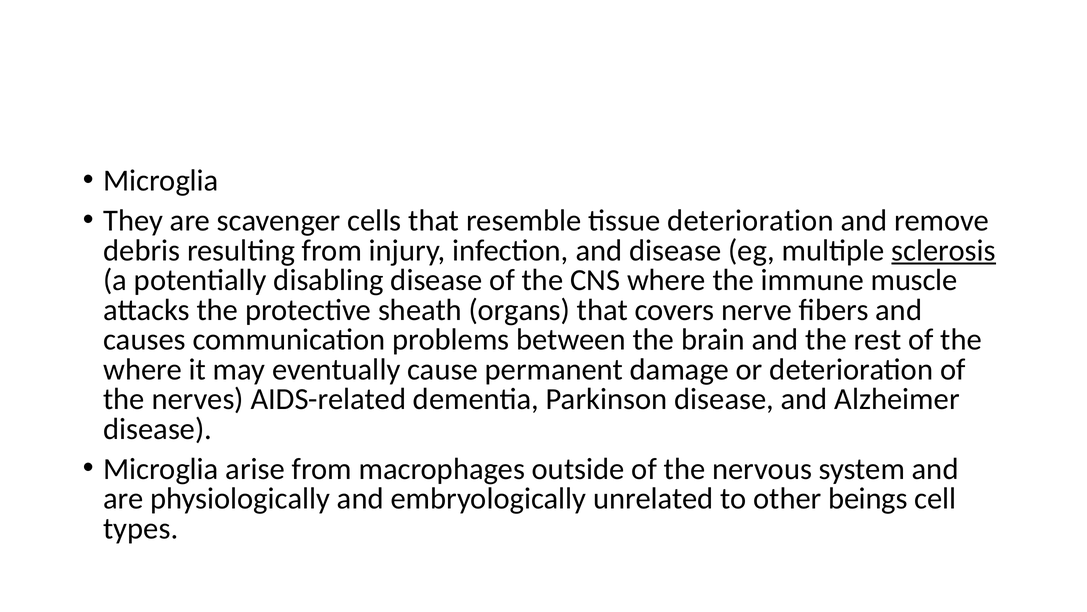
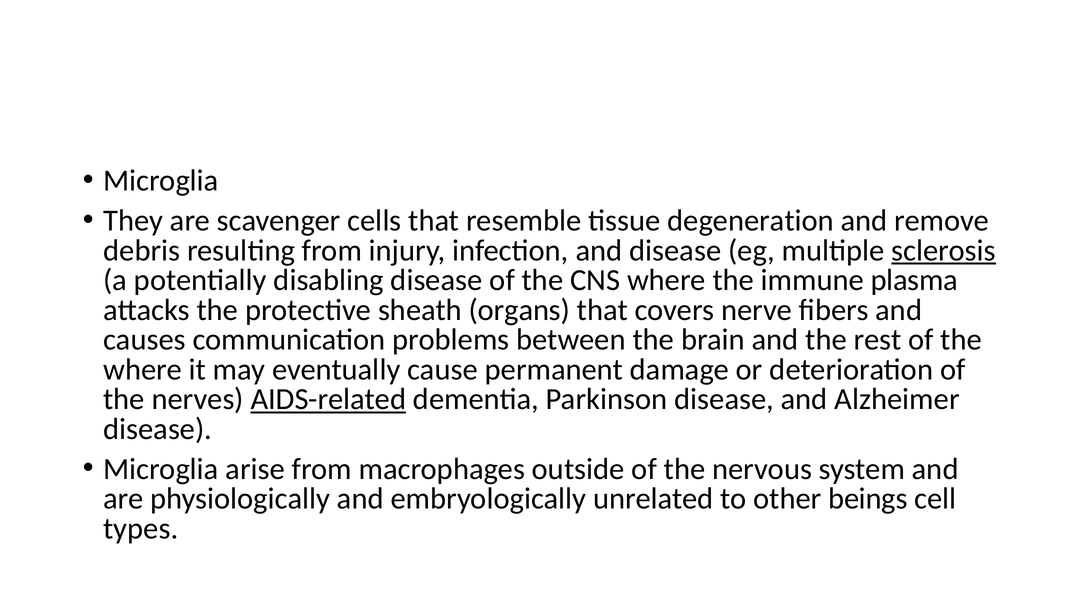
tissue deterioration: deterioration -> degeneration (751, 220)
muscle: muscle -> plasma (914, 280)
AIDS-related underline: none -> present (328, 399)
